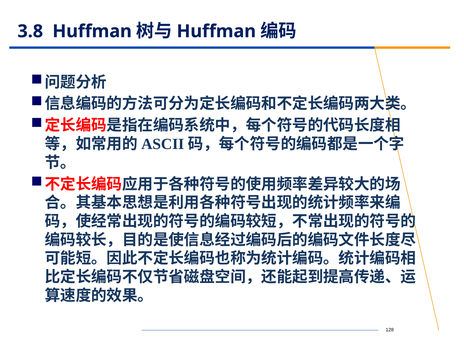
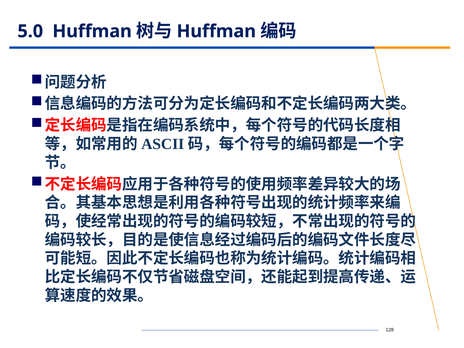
3.8: 3.8 -> 5.0 (30, 31)
